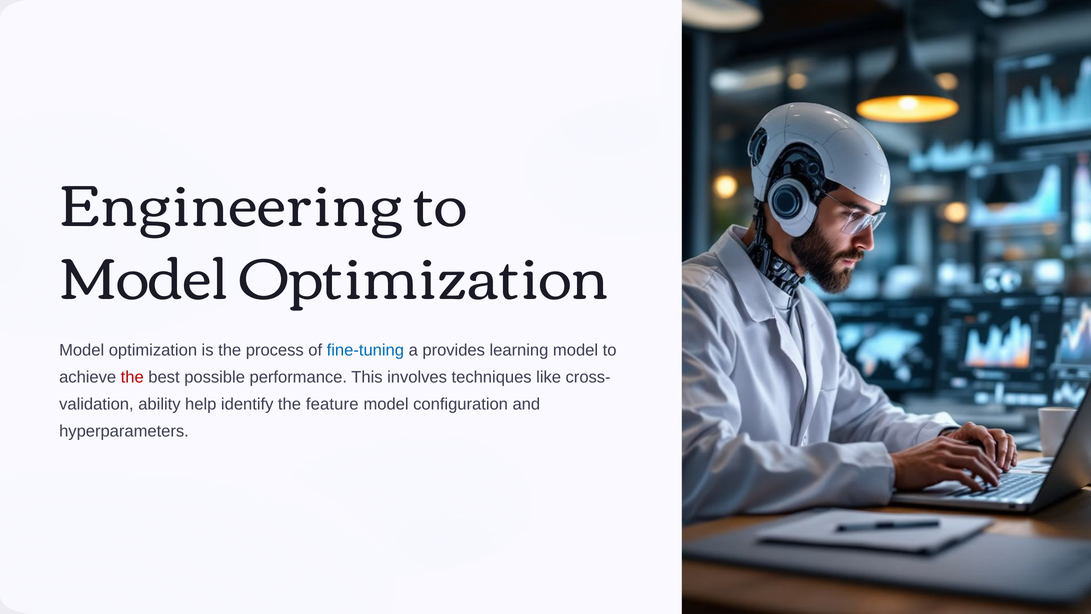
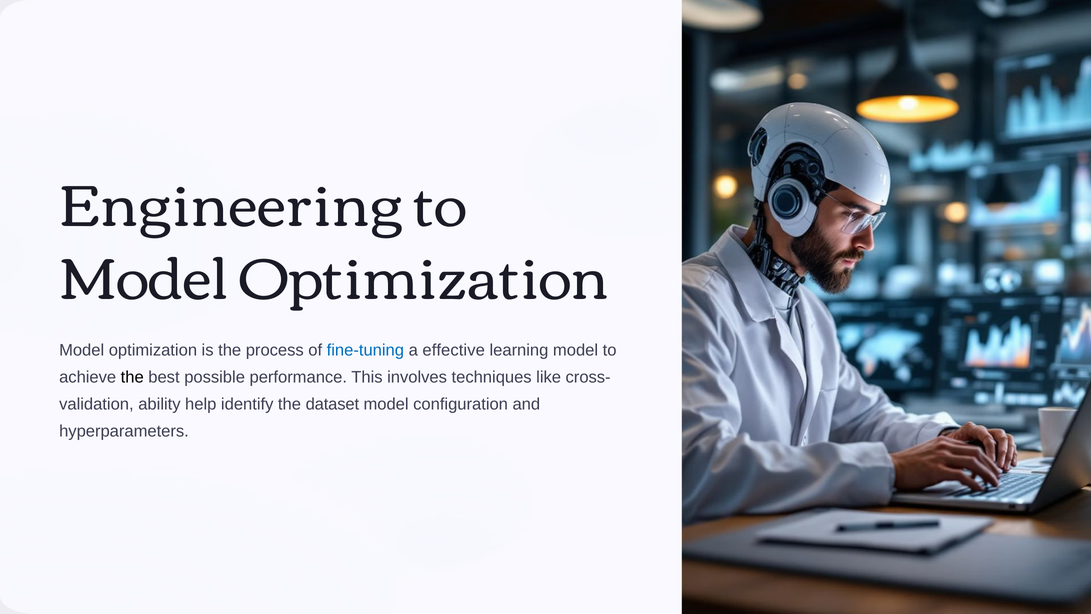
provides: provides -> effective (454, 350)
the colour: red -> black (132, 377)
feature: feature -> dataset (332, 404)
